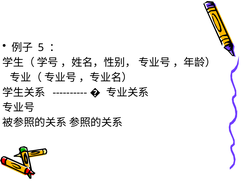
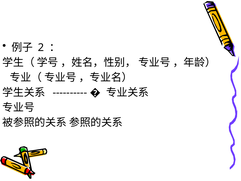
5: 5 -> 2 (41, 47)
